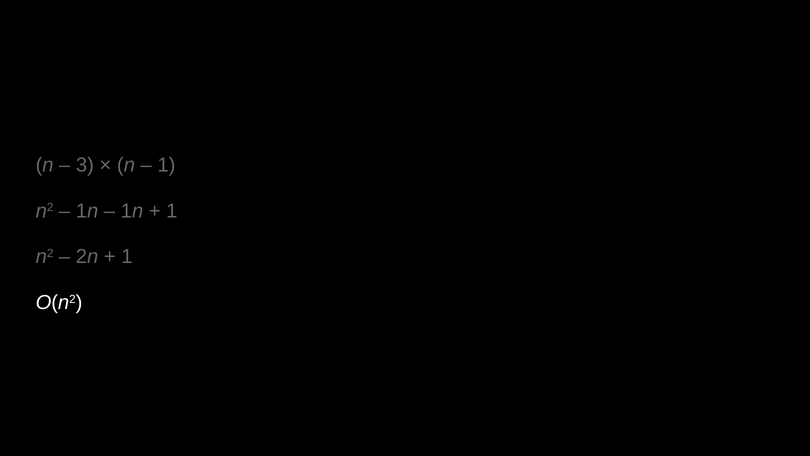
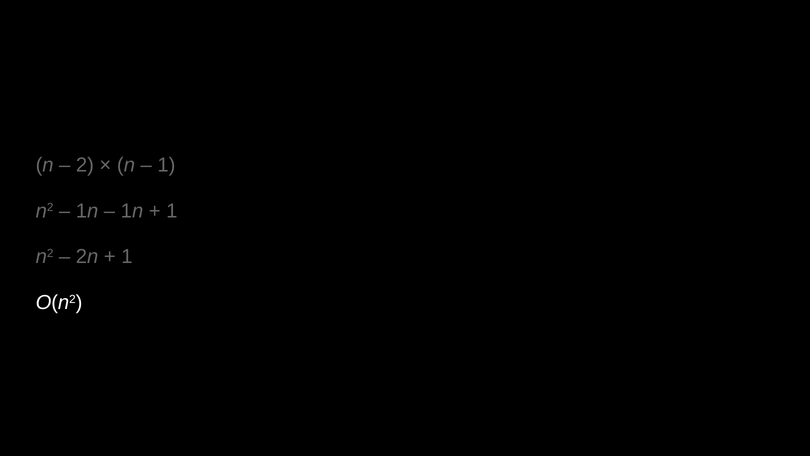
3: 3 -> 2 (85, 165)
